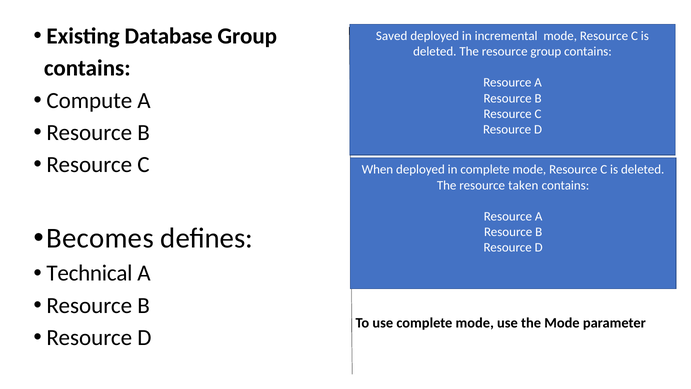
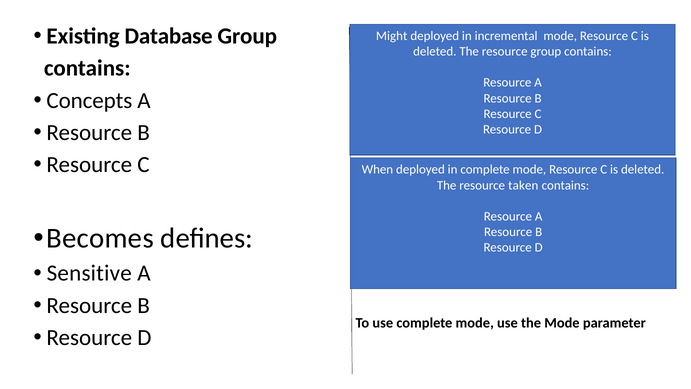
Saved: Saved -> Might (392, 36)
Compute: Compute -> Concepts (89, 100)
Technical: Technical -> Sensitive (89, 273)
